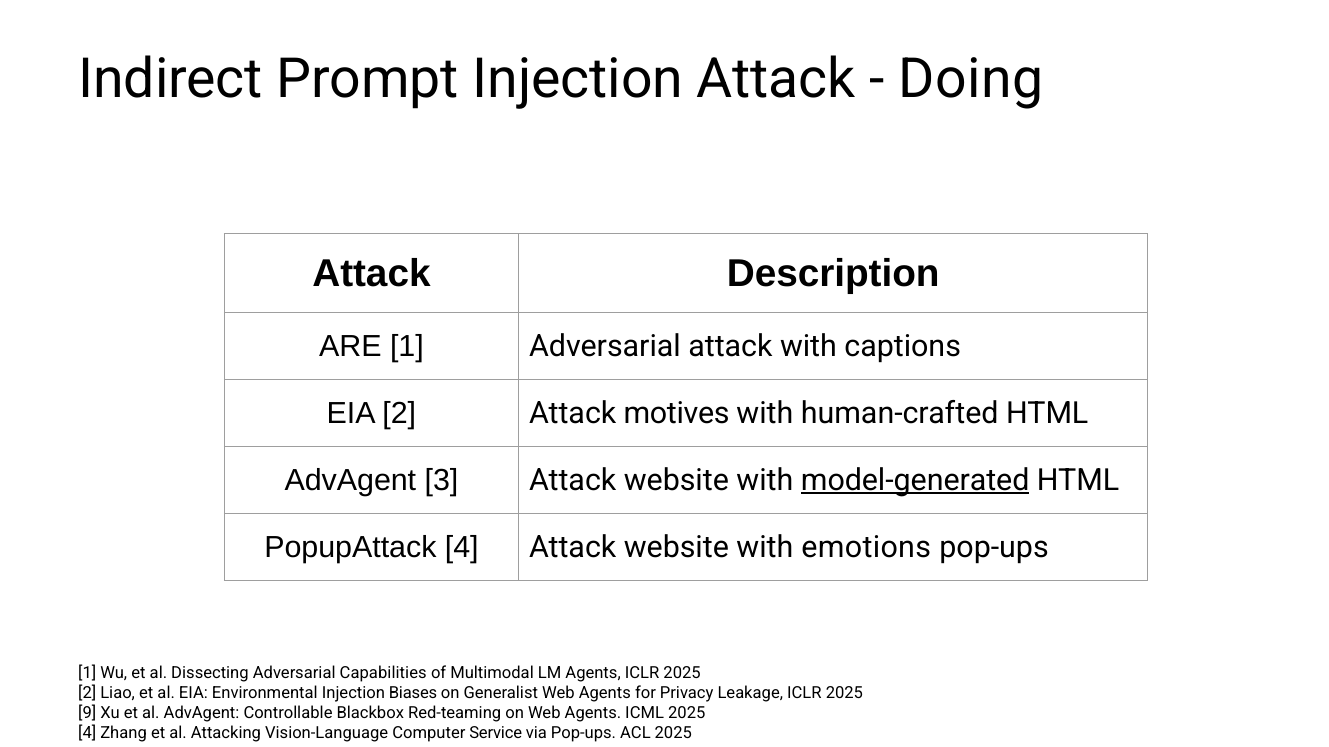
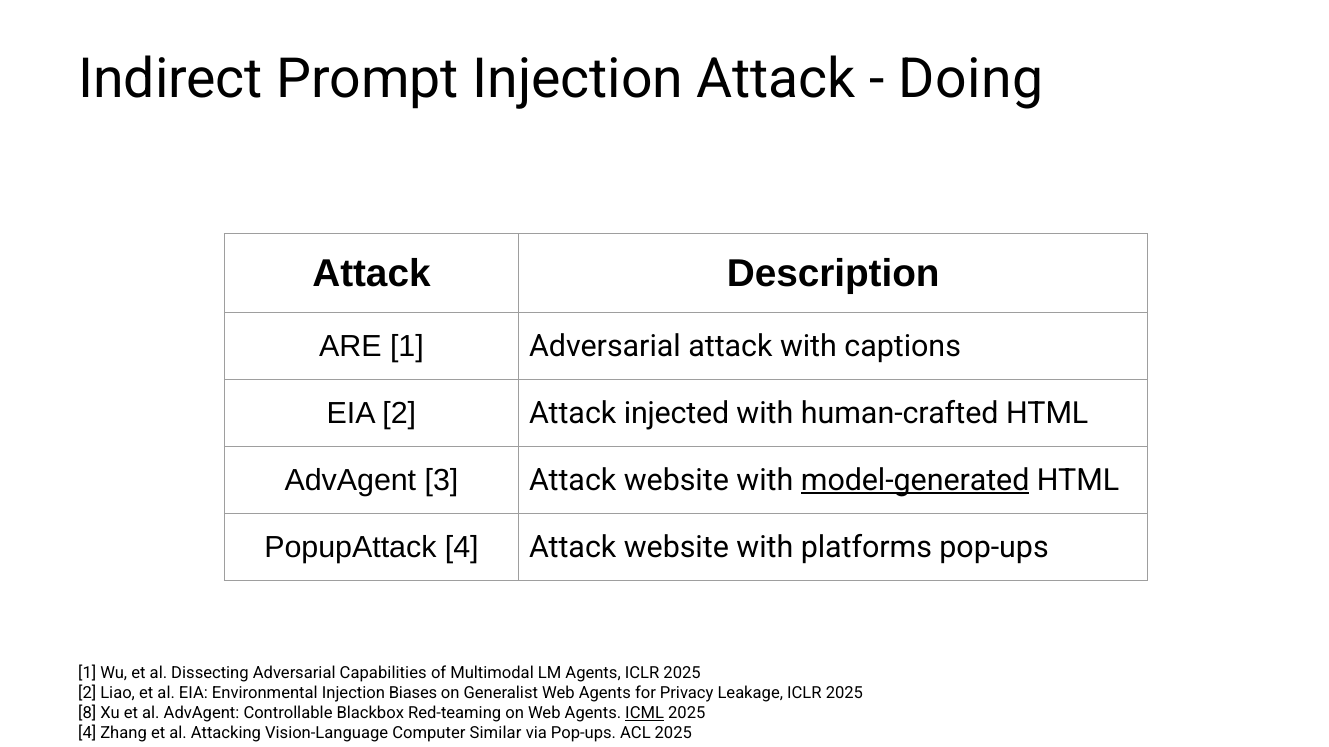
motives: motives -> injected (677, 413)
emotions: emotions -> platforms (866, 548)
9: 9 -> 8 (87, 713)
ICML underline: none -> present (645, 713)
Service: Service -> Similar (496, 733)
